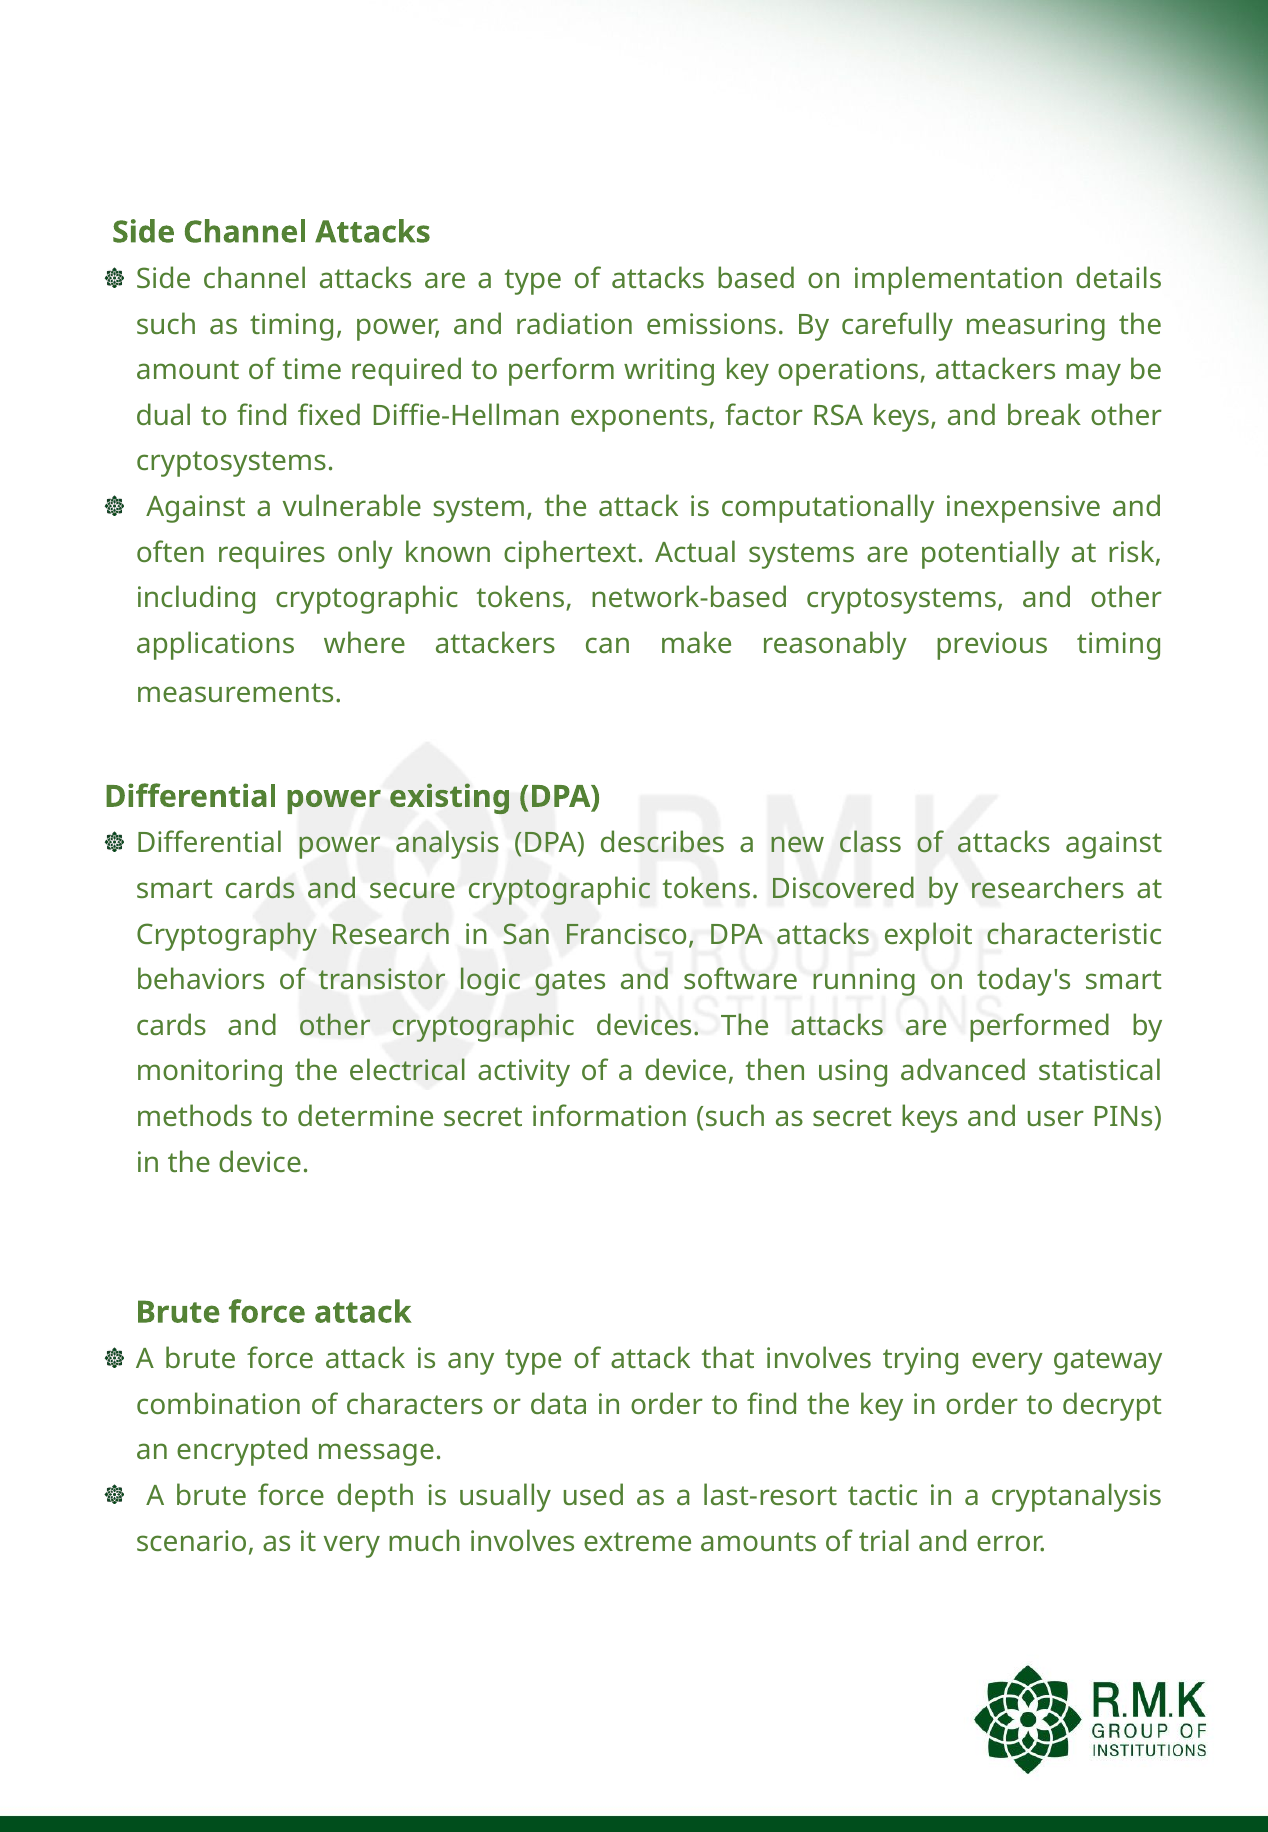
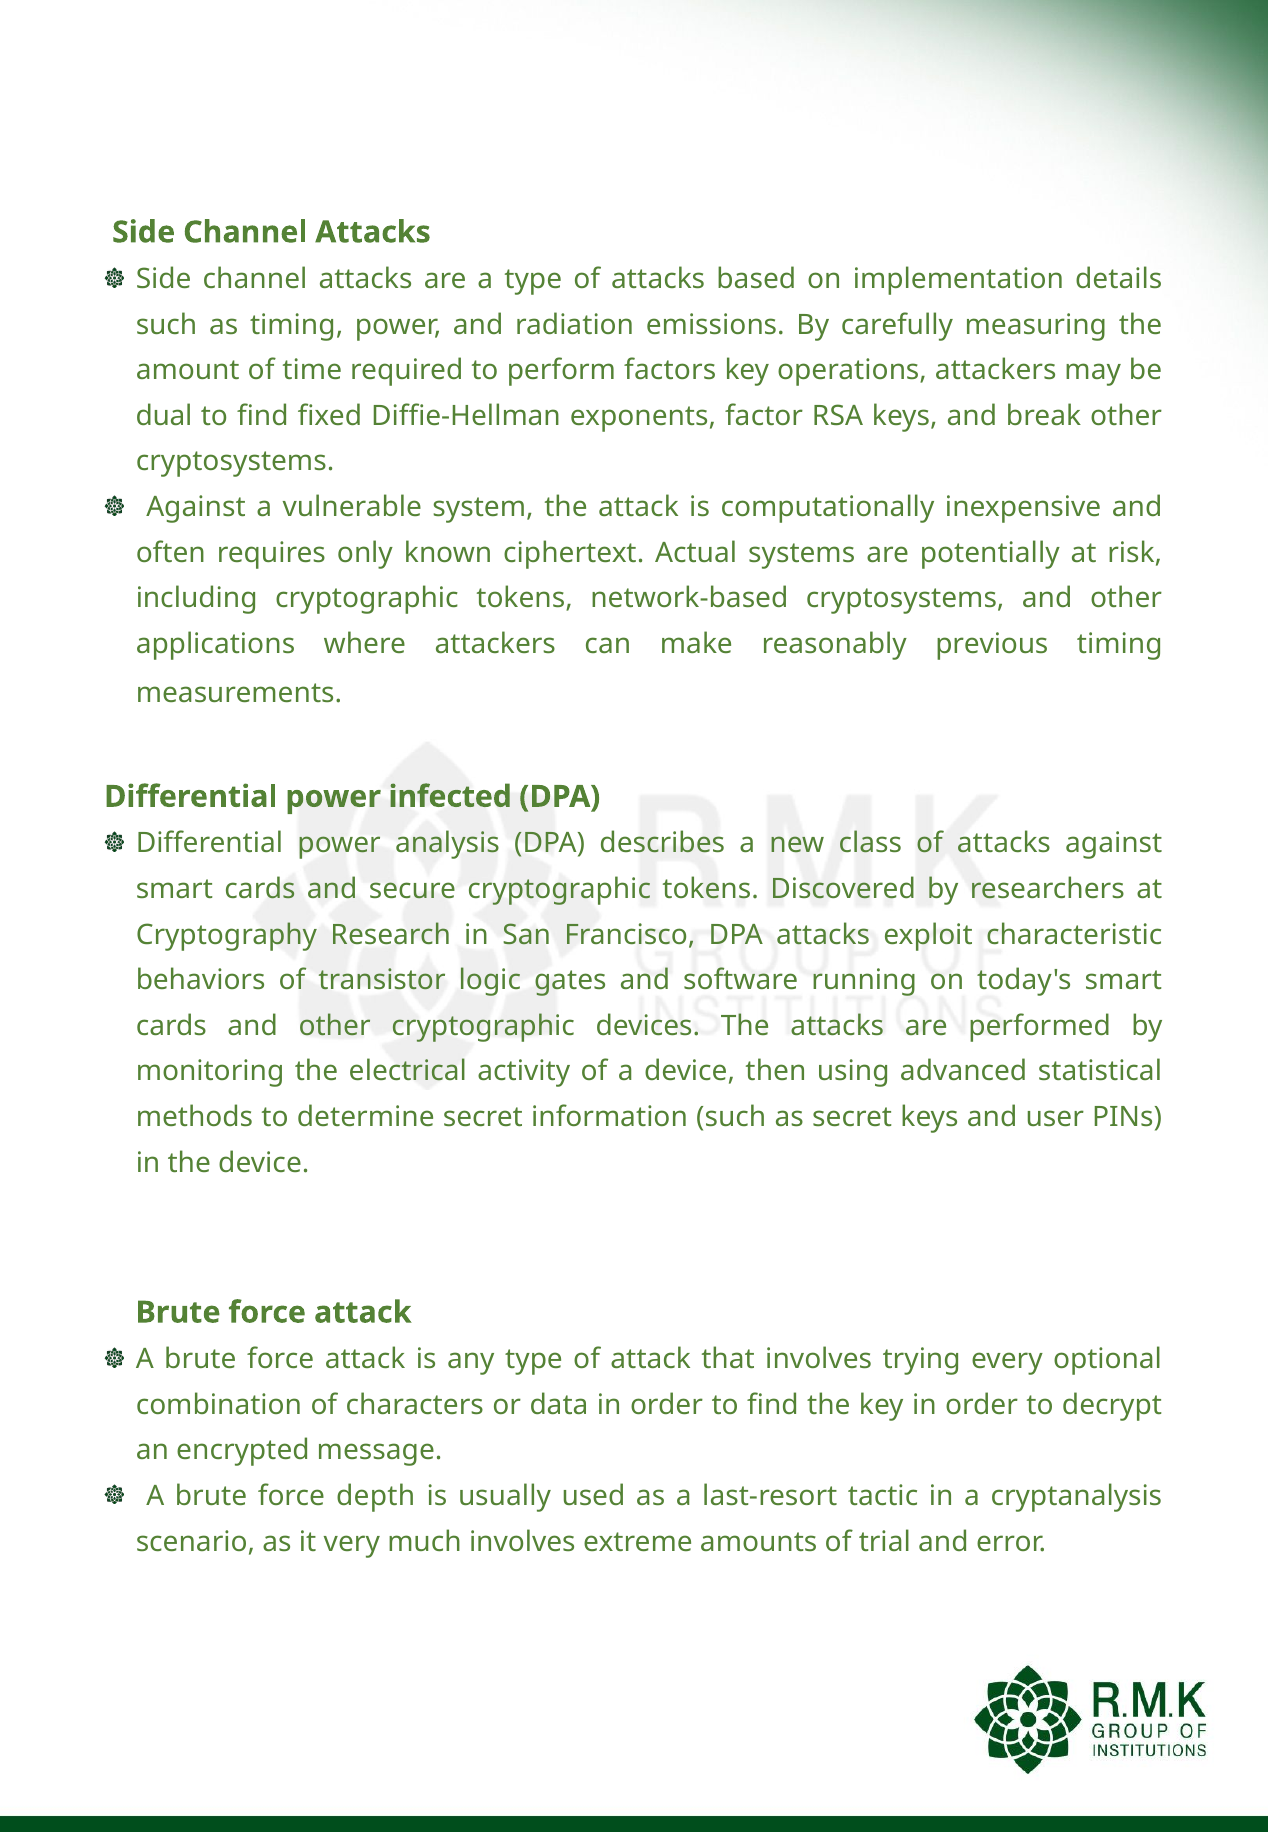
writing: writing -> factors (670, 370)
existing: existing -> infected (450, 797)
gateway: gateway -> optional (1107, 1359)
